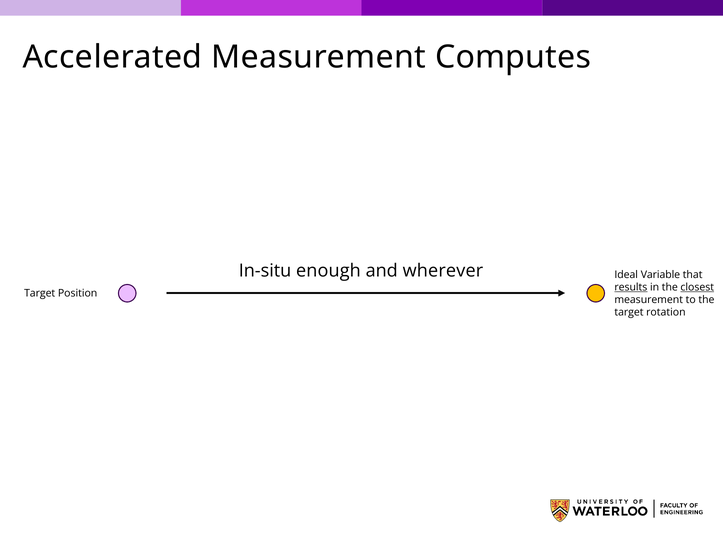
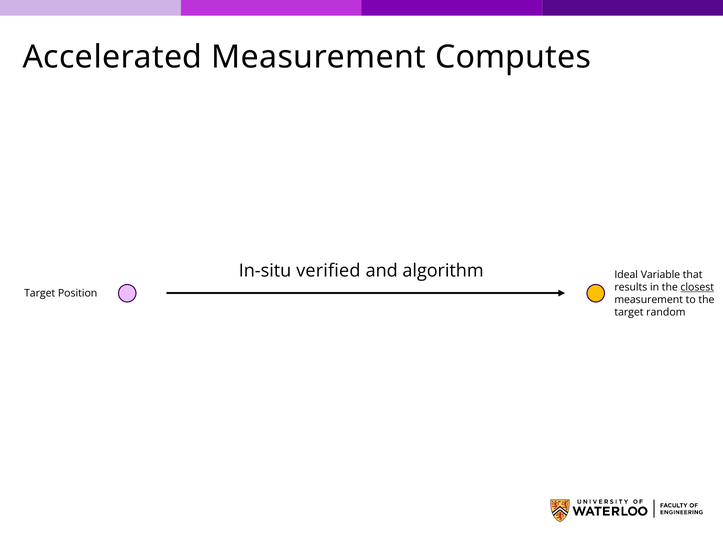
enough: enough -> verified (328, 271)
wherever: wherever -> algorithm (443, 271)
results underline: present -> none (631, 287)
rotation: rotation -> random (666, 313)
